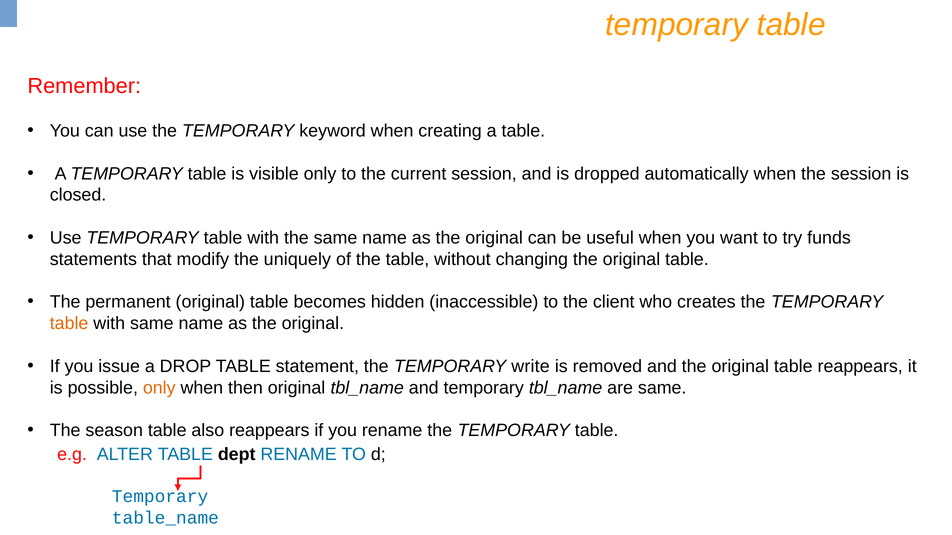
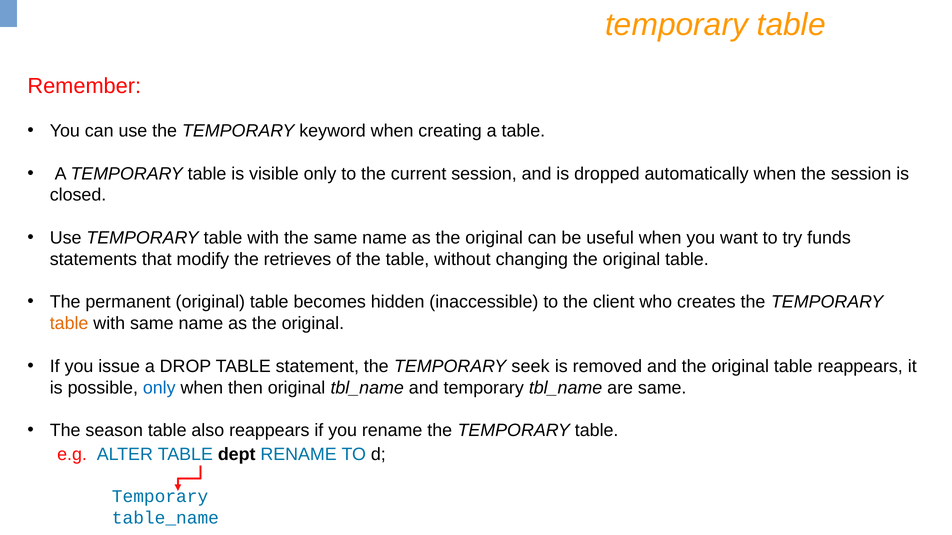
uniquely: uniquely -> retrieves (297, 259)
write: write -> seek (531, 367)
only colour: orange -> blue (159, 388)
